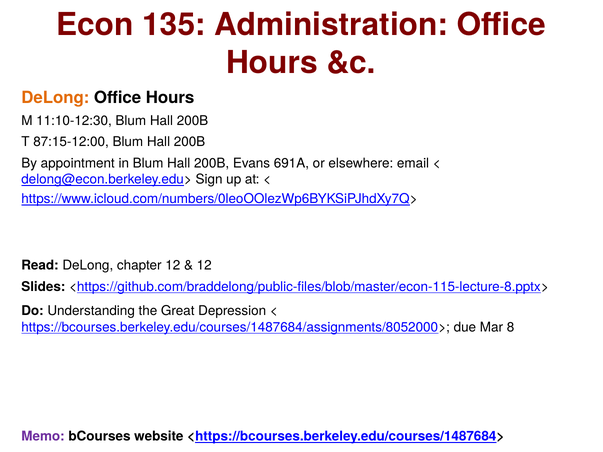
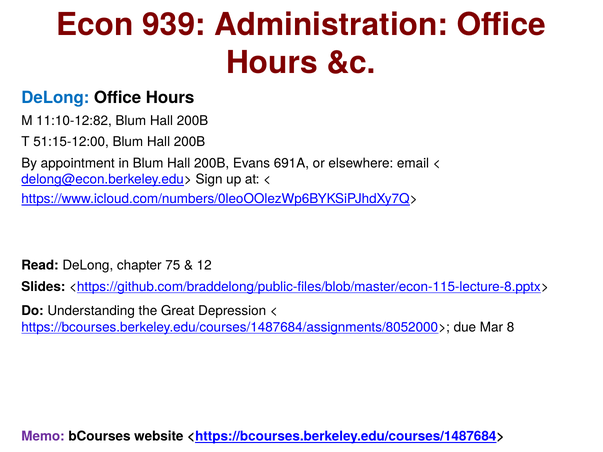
135: 135 -> 939 (174, 25)
DeLong colour: orange -> blue (55, 98)
11:10-12:30: 11:10-12:30 -> 11:10-12:82 (74, 121)
87:15-12:00: 87:15-12:00 -> 51:15-12:00 (71, 142)
chapter 12: 12 -> 75 (173, 266)
